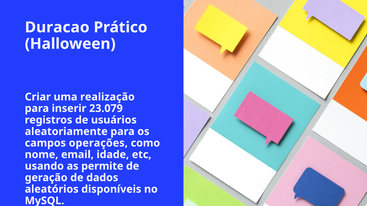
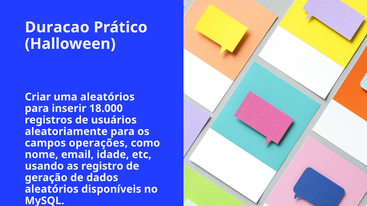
uma realização: realização -> aleatórios (107, 97)
23.079: 23.079 -> 18.000 (106, 109)
permite: permite -> registro (102, 166)
